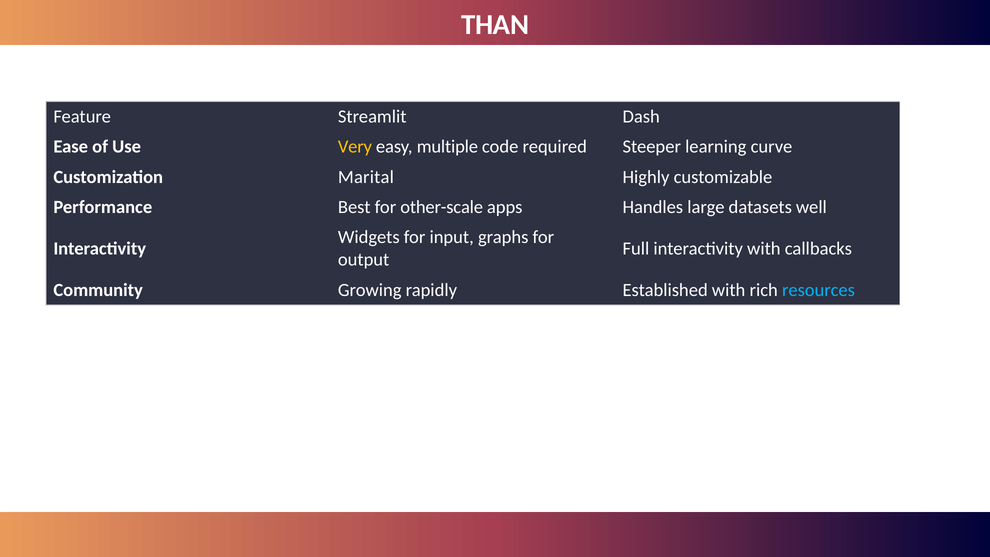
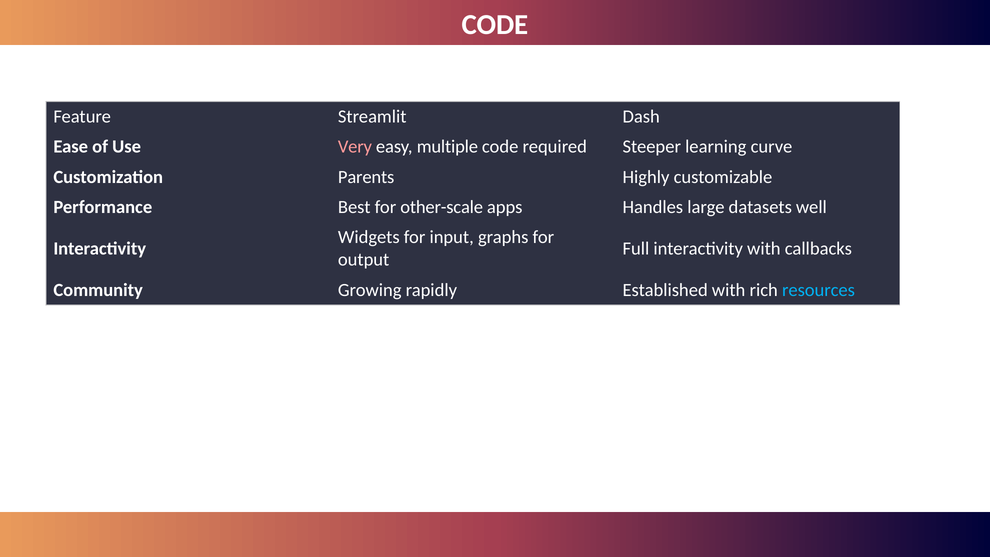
THAN: THAN -> CODE (495, 24)
Very colour: yellow -> pink (355, 147)
Marital: Marital -> Parents (366, 177)
